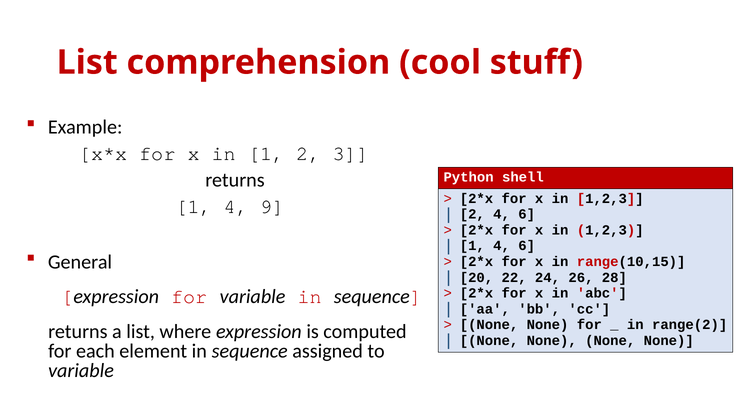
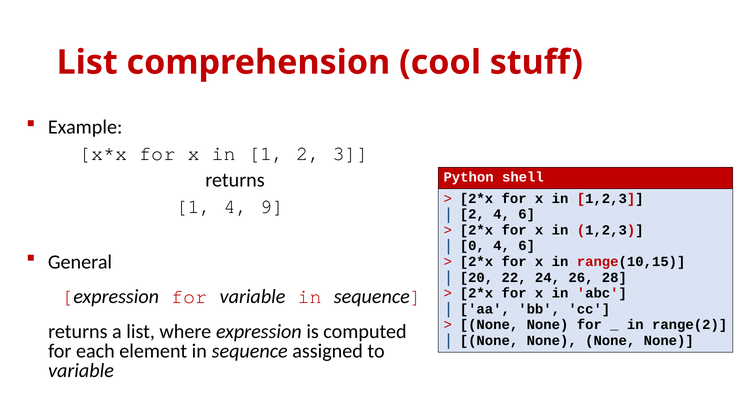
1: 1 -> 0 (472, 246)
